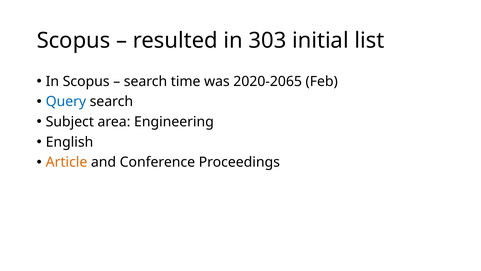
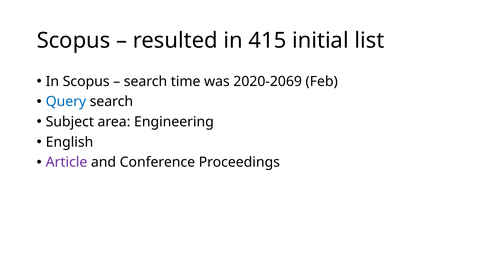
303: 303 -> 415 (267, 40)
2020-2065: 2020-2065 -> 2020-2069 (268, 81)
Article colour: orange -> purple (67, 162)
